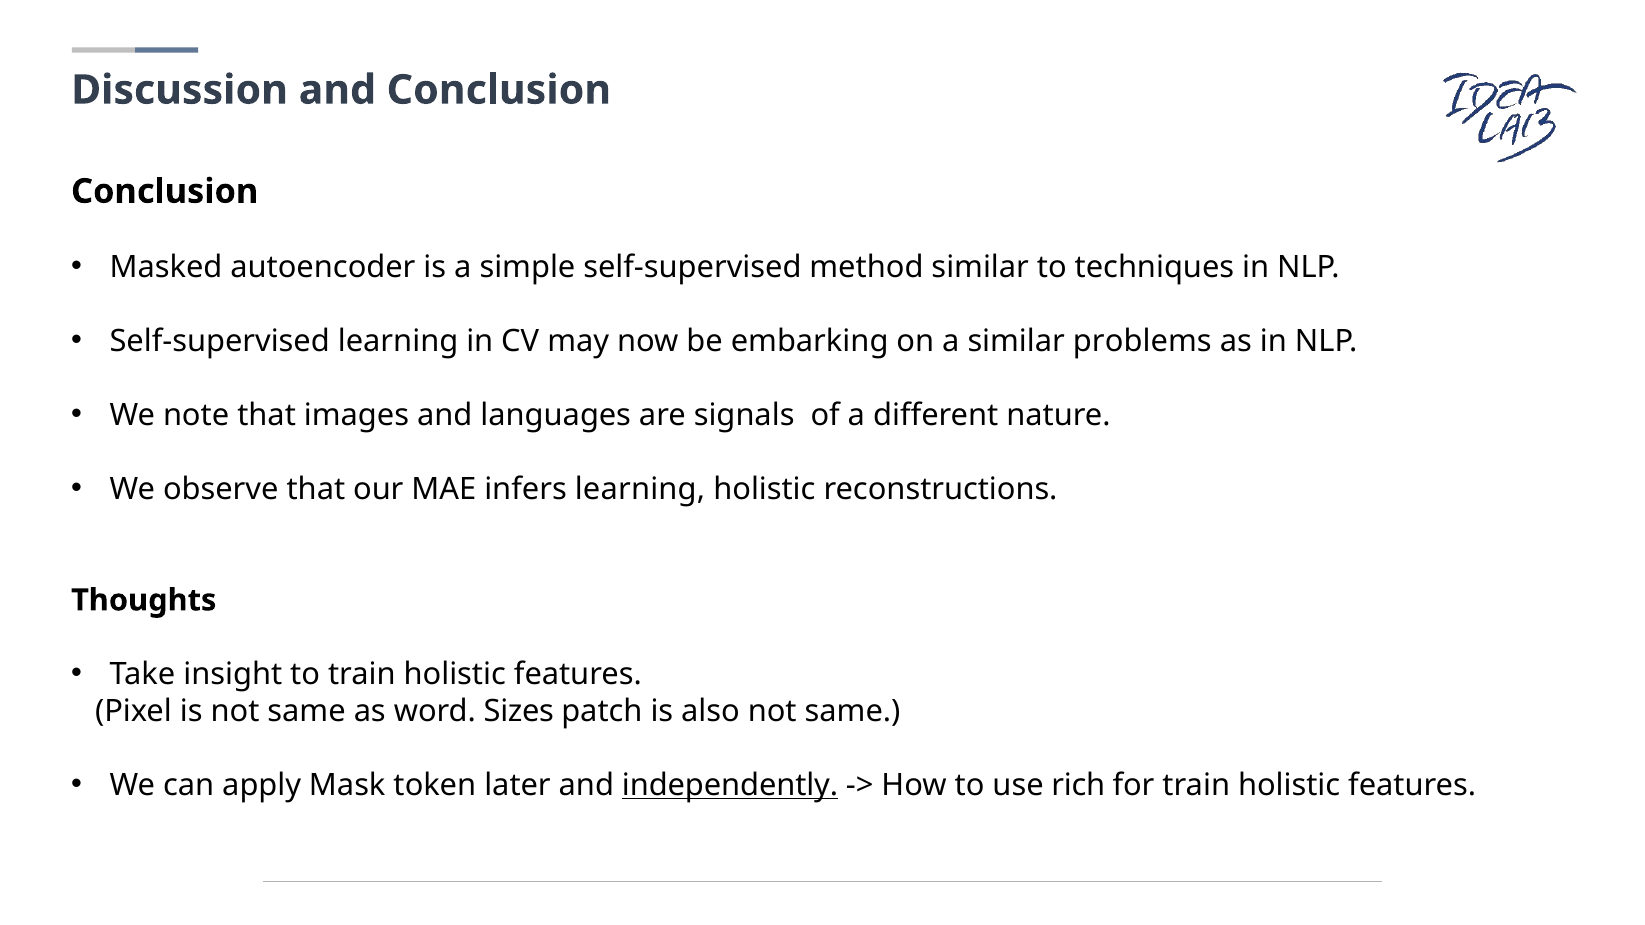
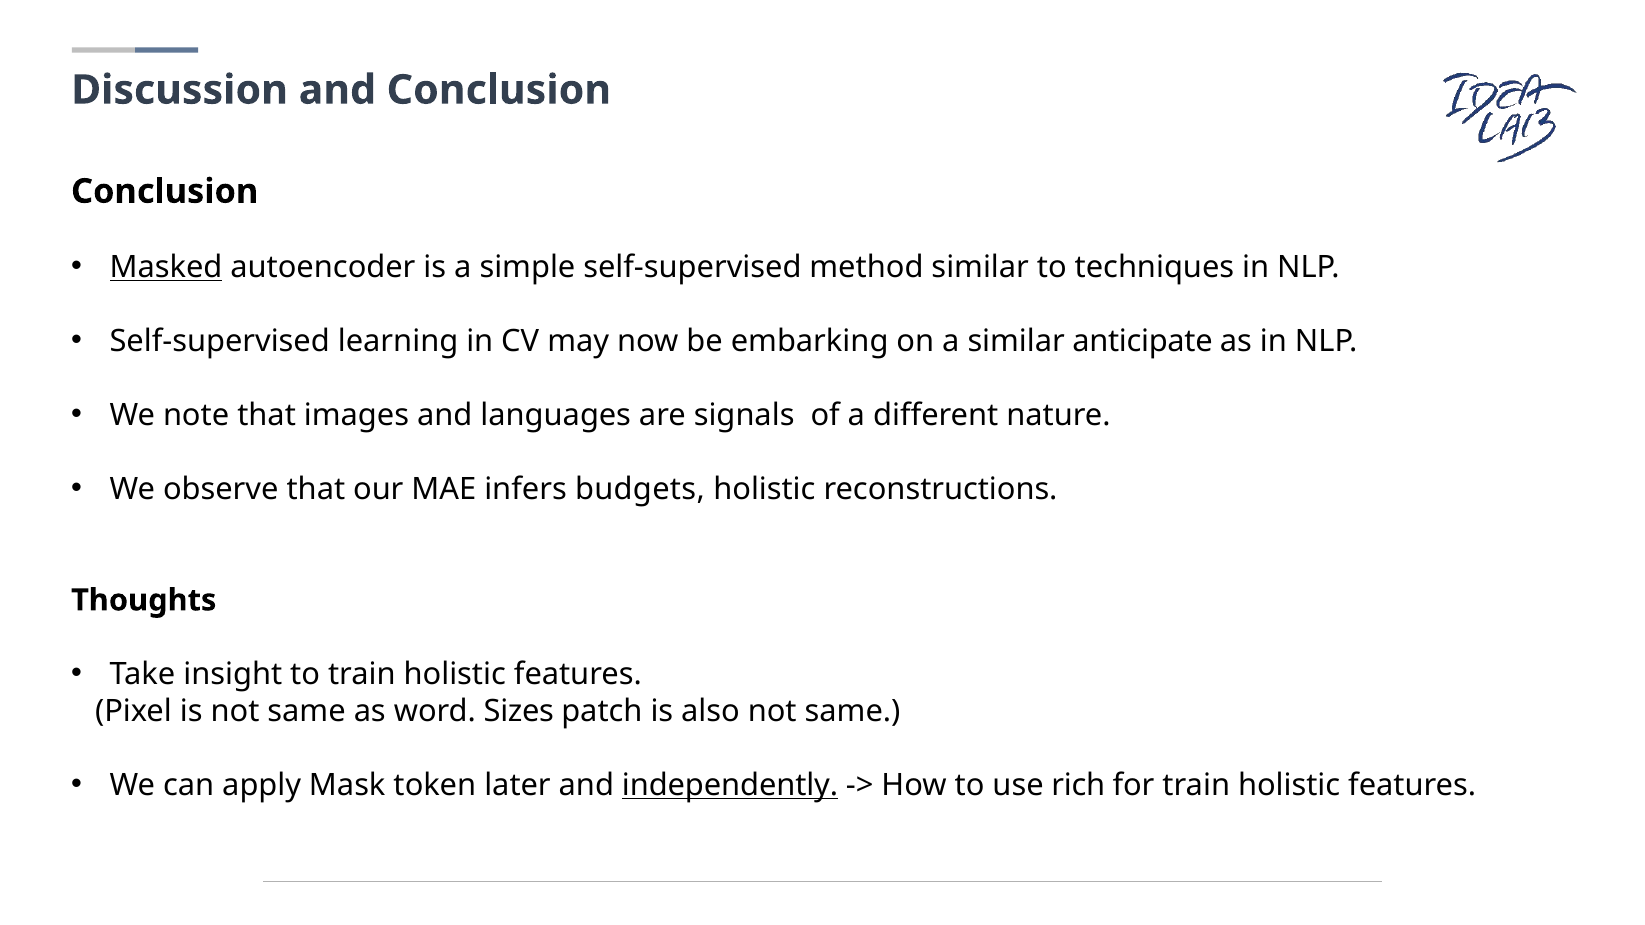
Masked underline: none -> present (166, 267)
problems: problems -> anticipate (1143, 341)
infers learning: learning -> budgets (640, 489)
